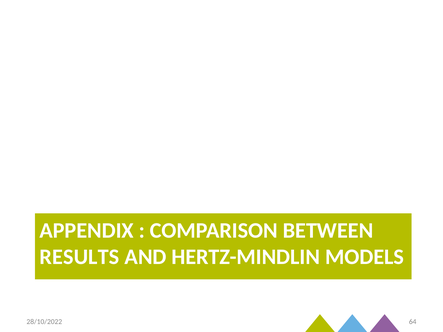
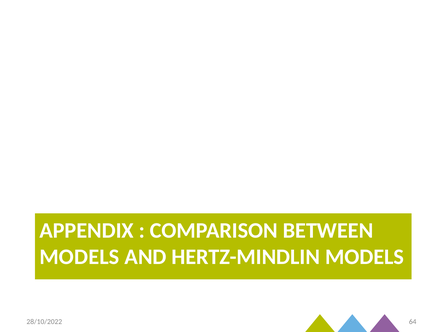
RESULTS: RESULTS -> MODELS (79, 257)
